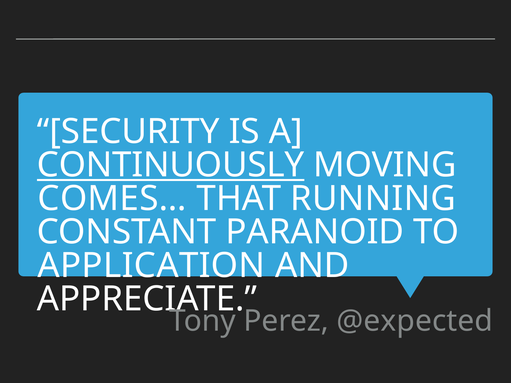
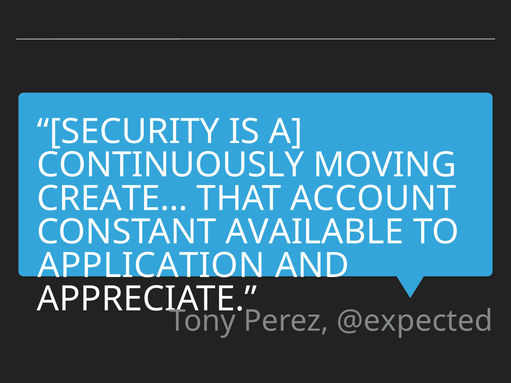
CONTINUOUSLY underline: present -> none (171, 165)
COMES…: COMES… -> CREATE… (112, 199)
RUNNING: RUNNING -> ACCOUNT (373, 199)
PARANOID: PARANOID -> AVAILABLE (315, 232)
